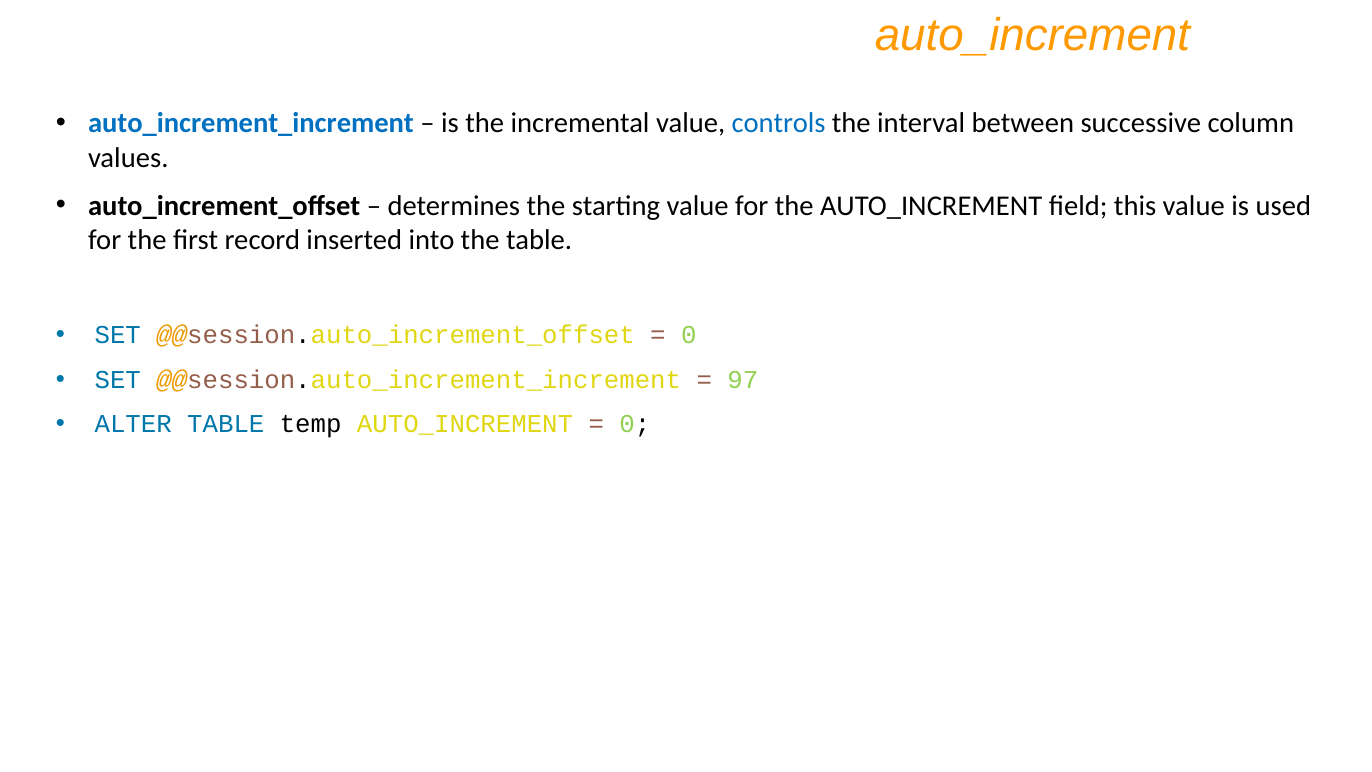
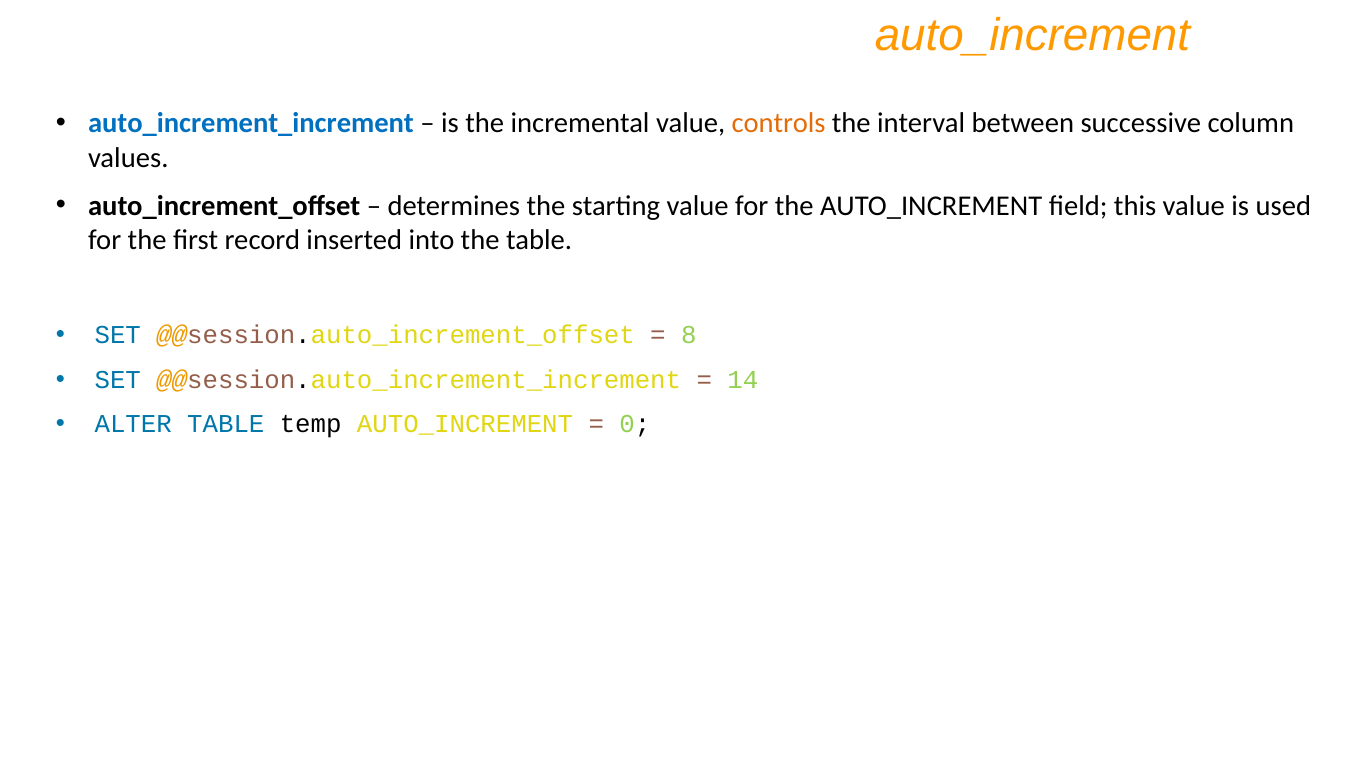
controls colour: blue -> orange (779, 123)
0: 0 -> 8 (689, 335)
97: 97 -> 14 (743, 380)
